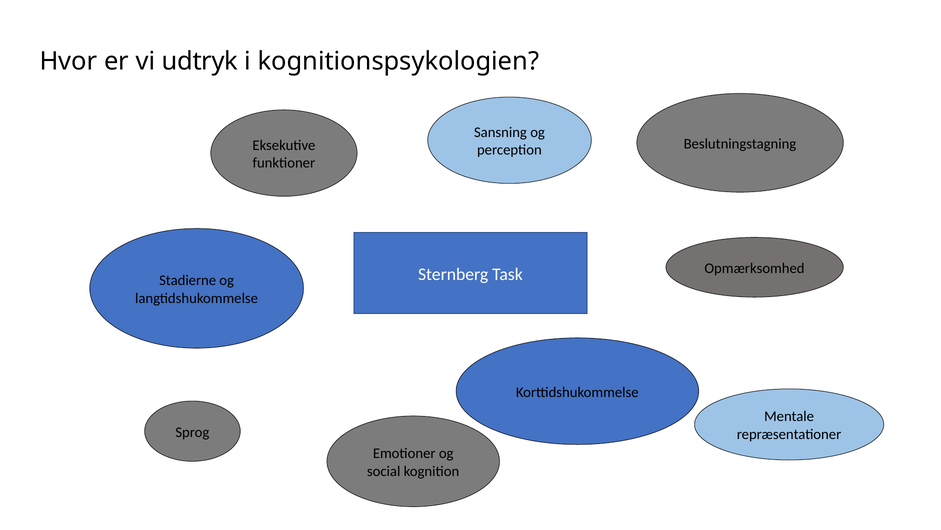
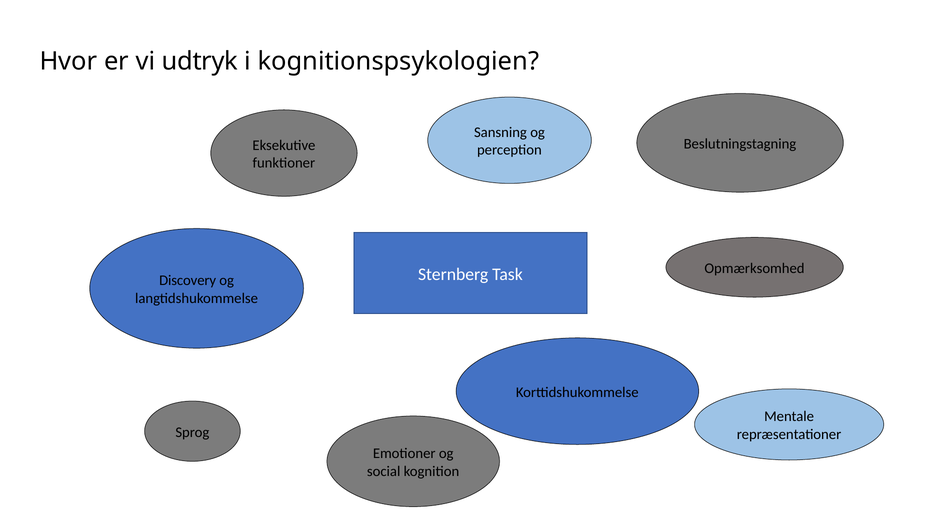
Stadierne: Stadierne -> Discovery (188, 280)
